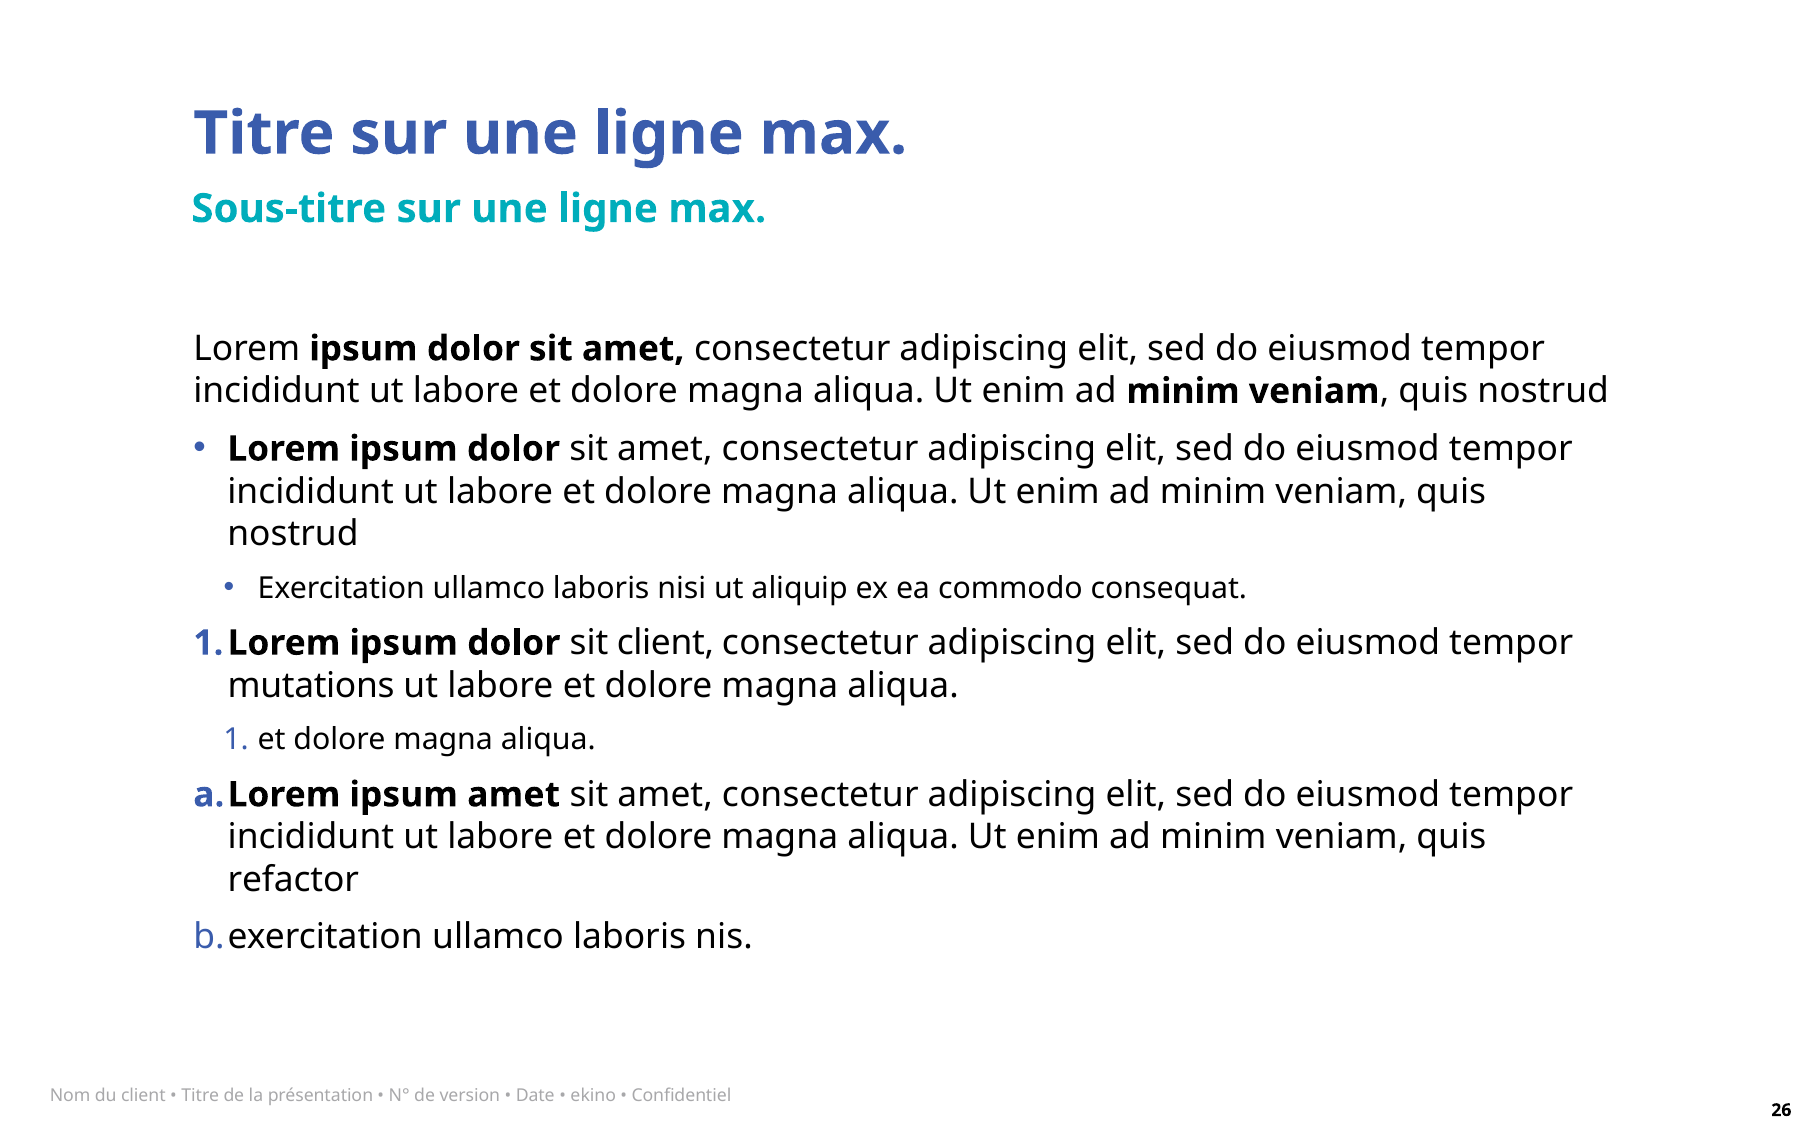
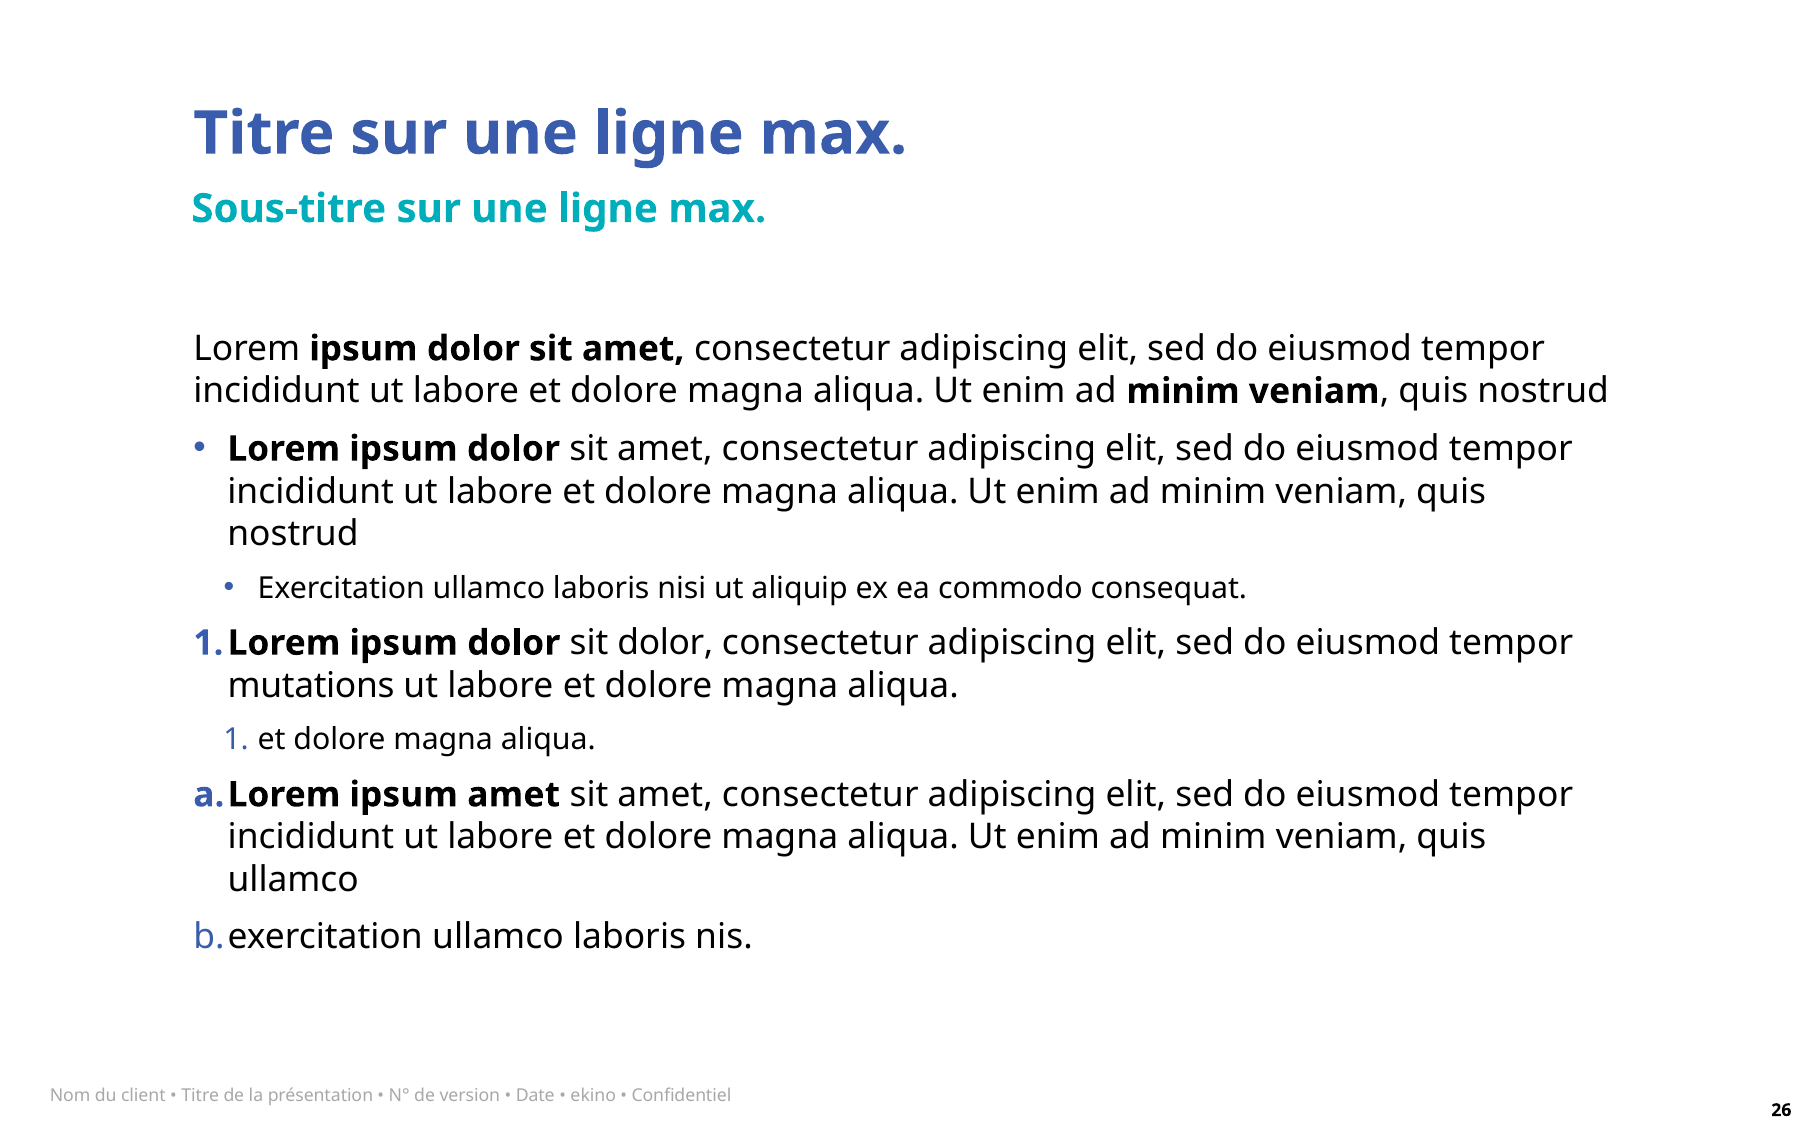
sit client: client -> dolor (665, 643)
refactor: refactor -> ullamco (293, 880)
